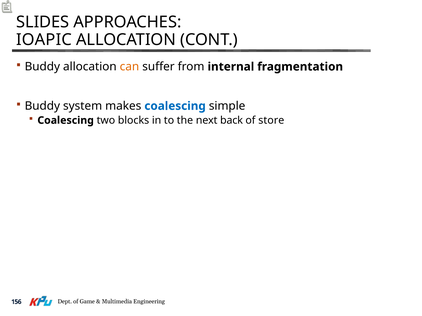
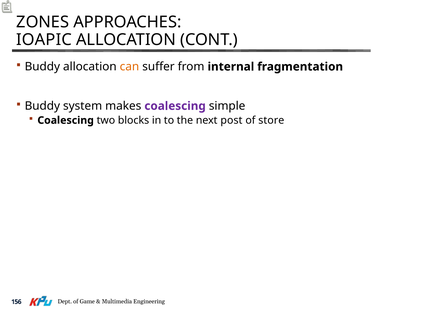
SLIDES: SLIDES -> ZONES (43, 22)
coalescing colour: blue -> purple (175, 106)
back: back -> post (231, 121)
